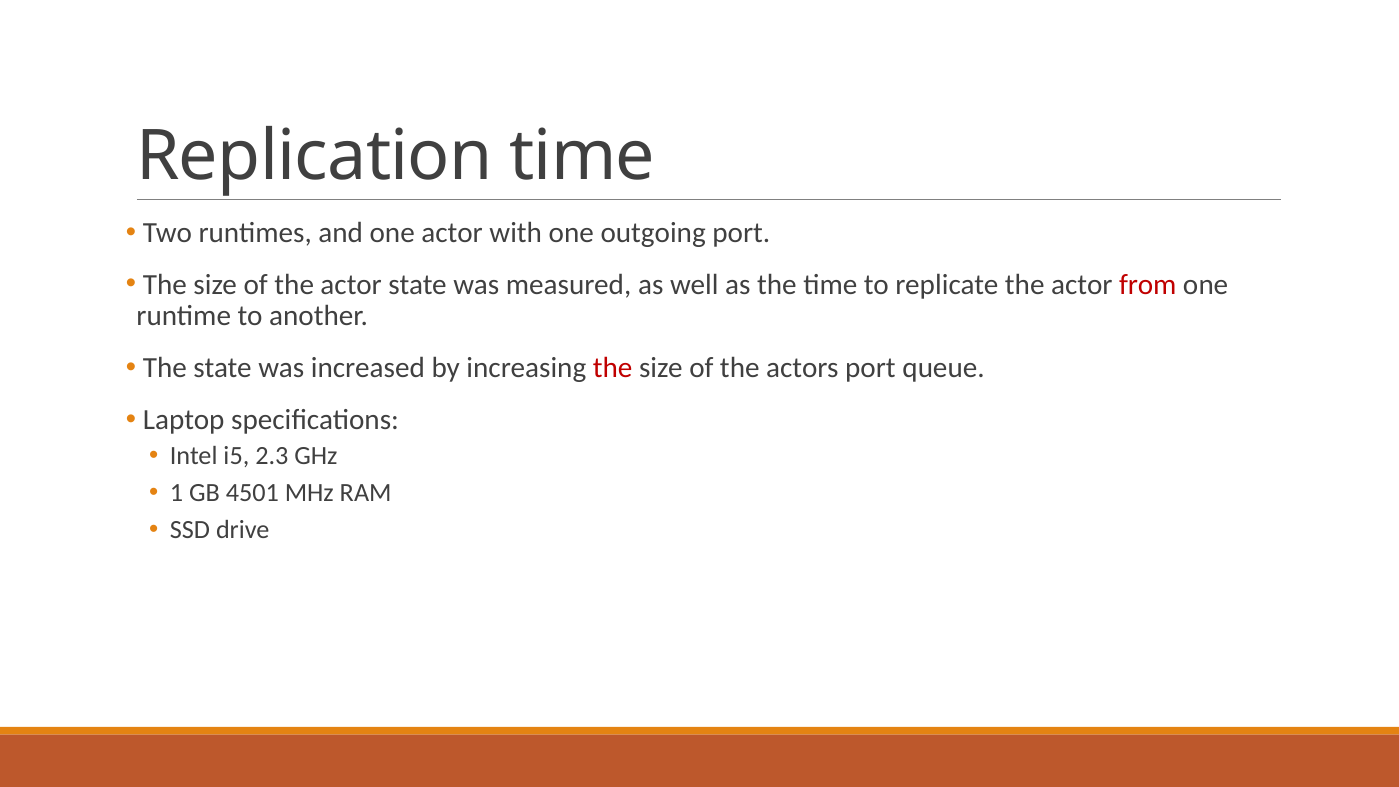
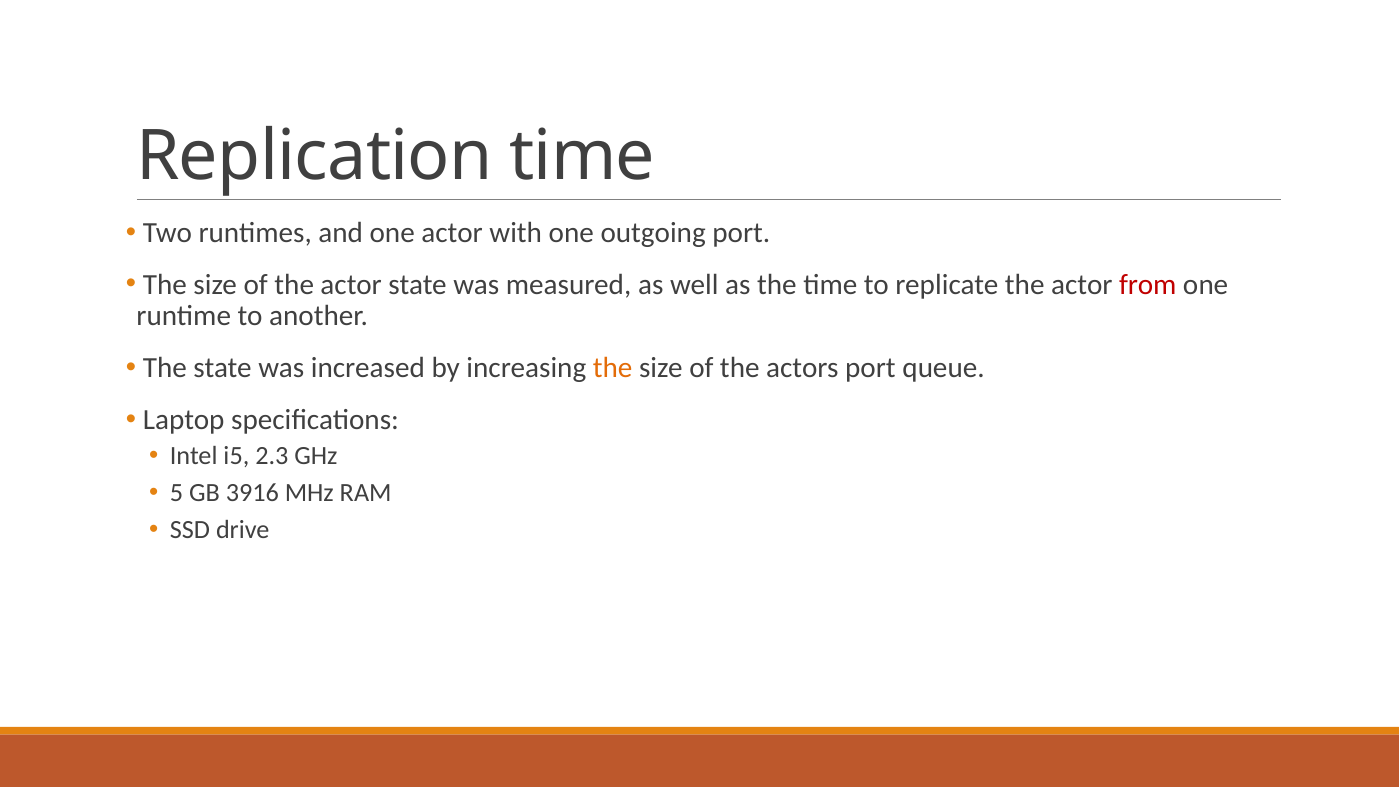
the colour: red -> orange (613, 368)
1: 1 -> 5 (177, 493)
4501: 4501 -> 3916 (252, 493)
